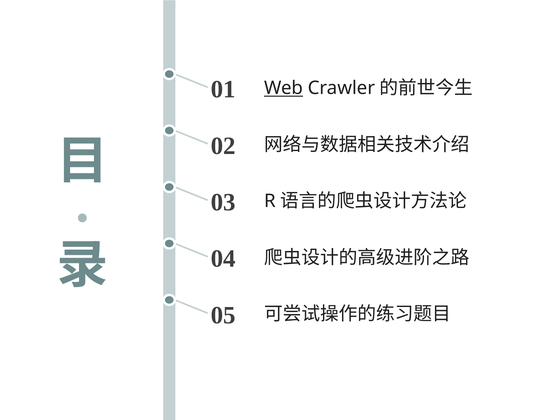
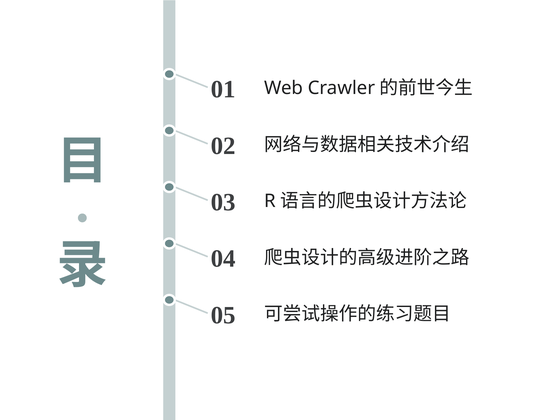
Web underline: present -> none (284, 88)
